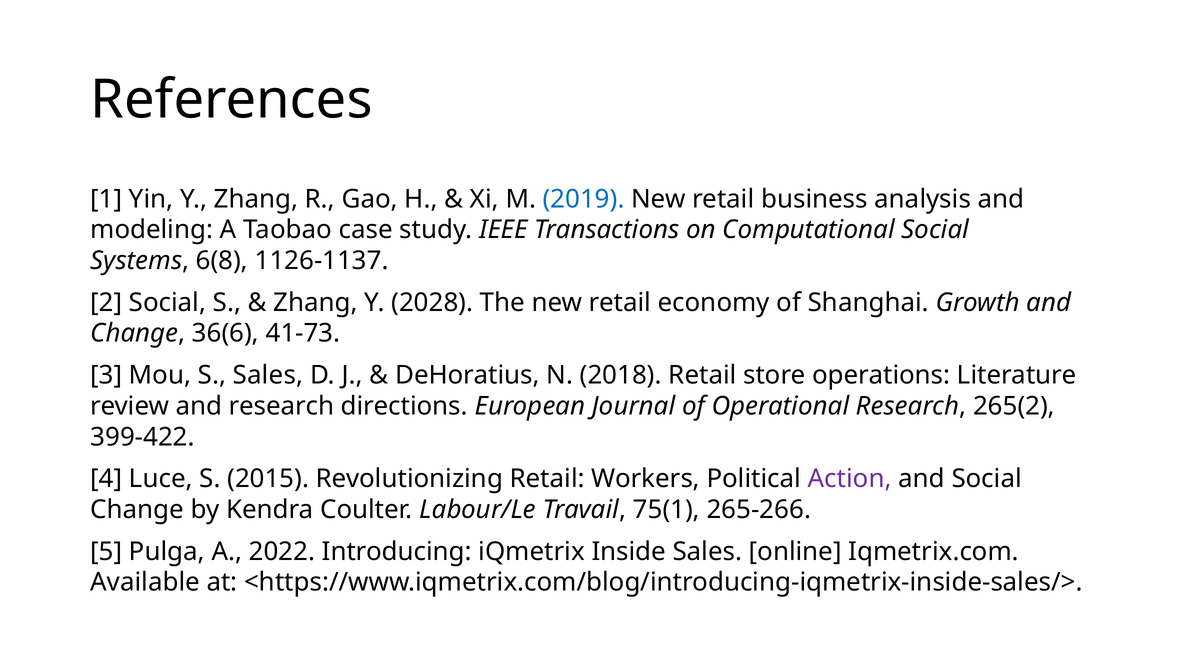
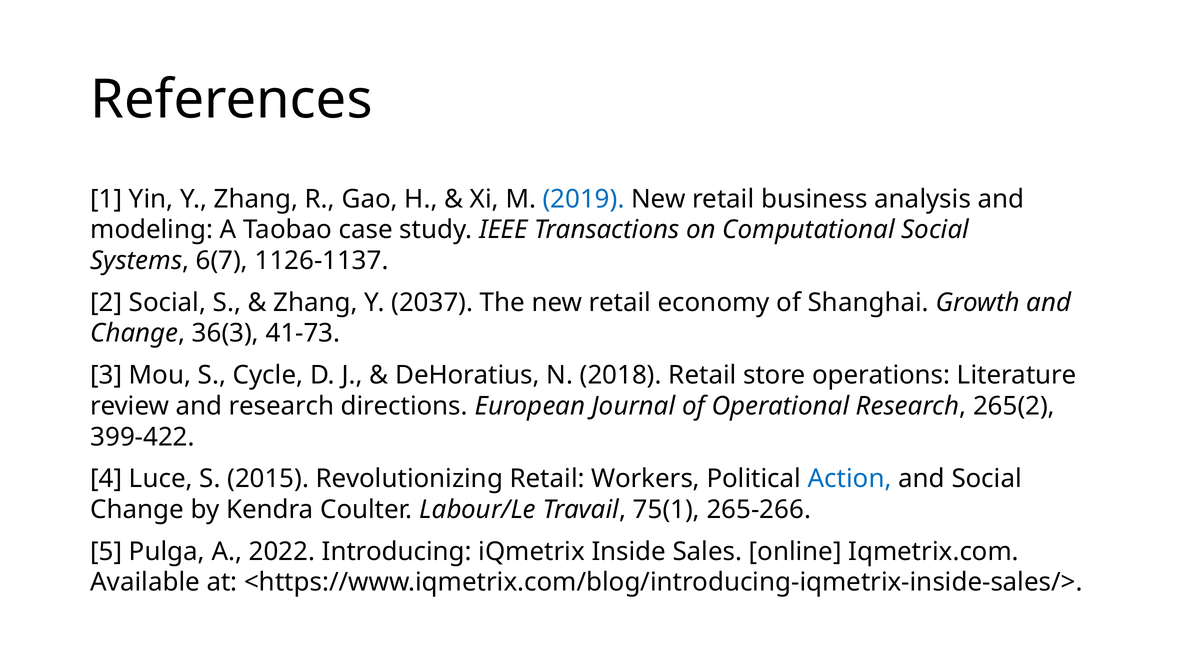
6(8: 6(8 -> 6(7 (222, 261)
2028: 2028 -> 2037 (432, 303)
36(6: 36(6 -> 36(3 (225, 333)
S Sales: Sales -> Cycle (268, 375)
Action colour: purple -> blue (850, 479)
